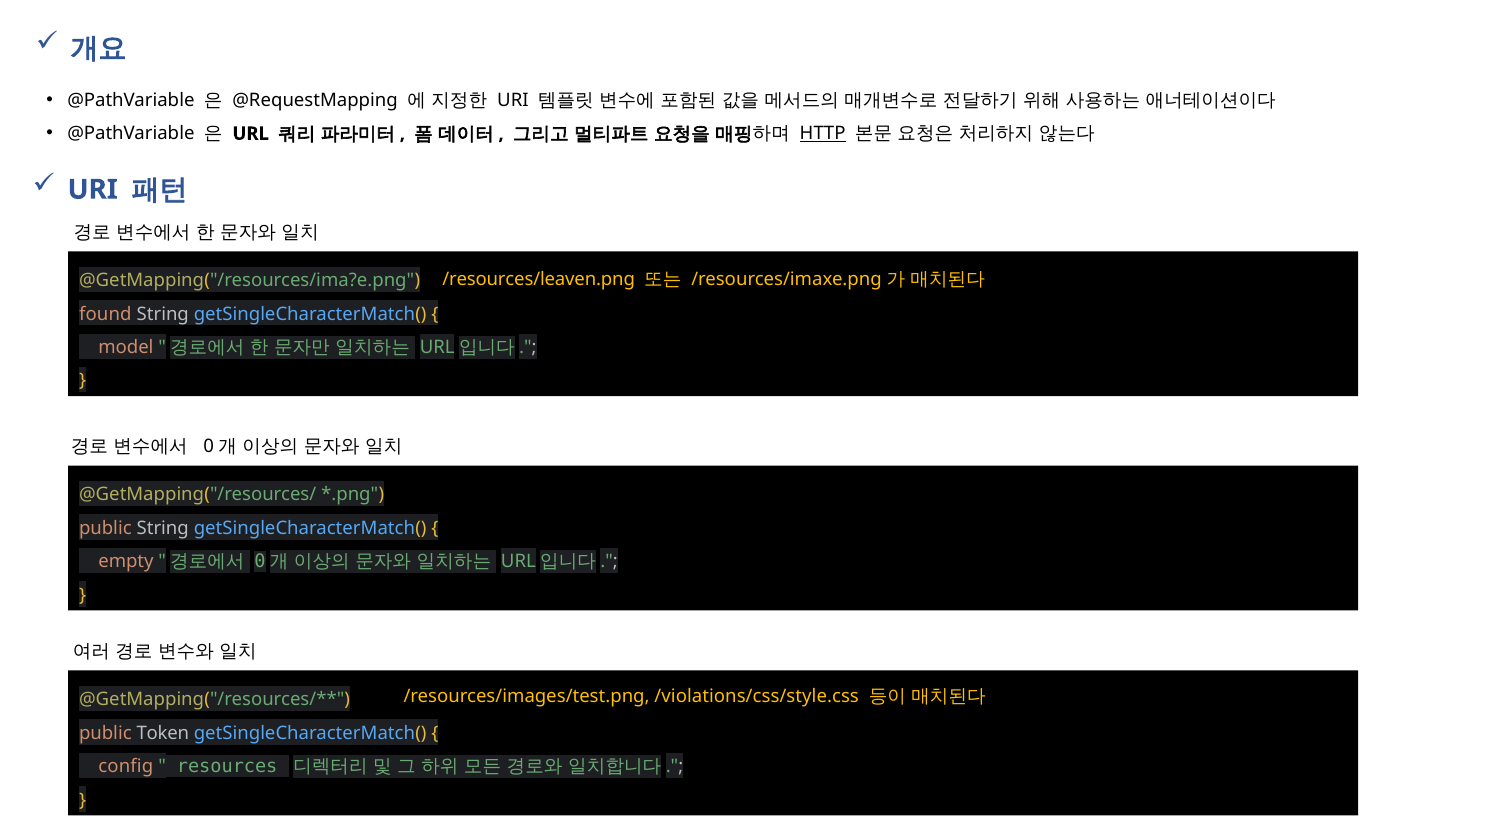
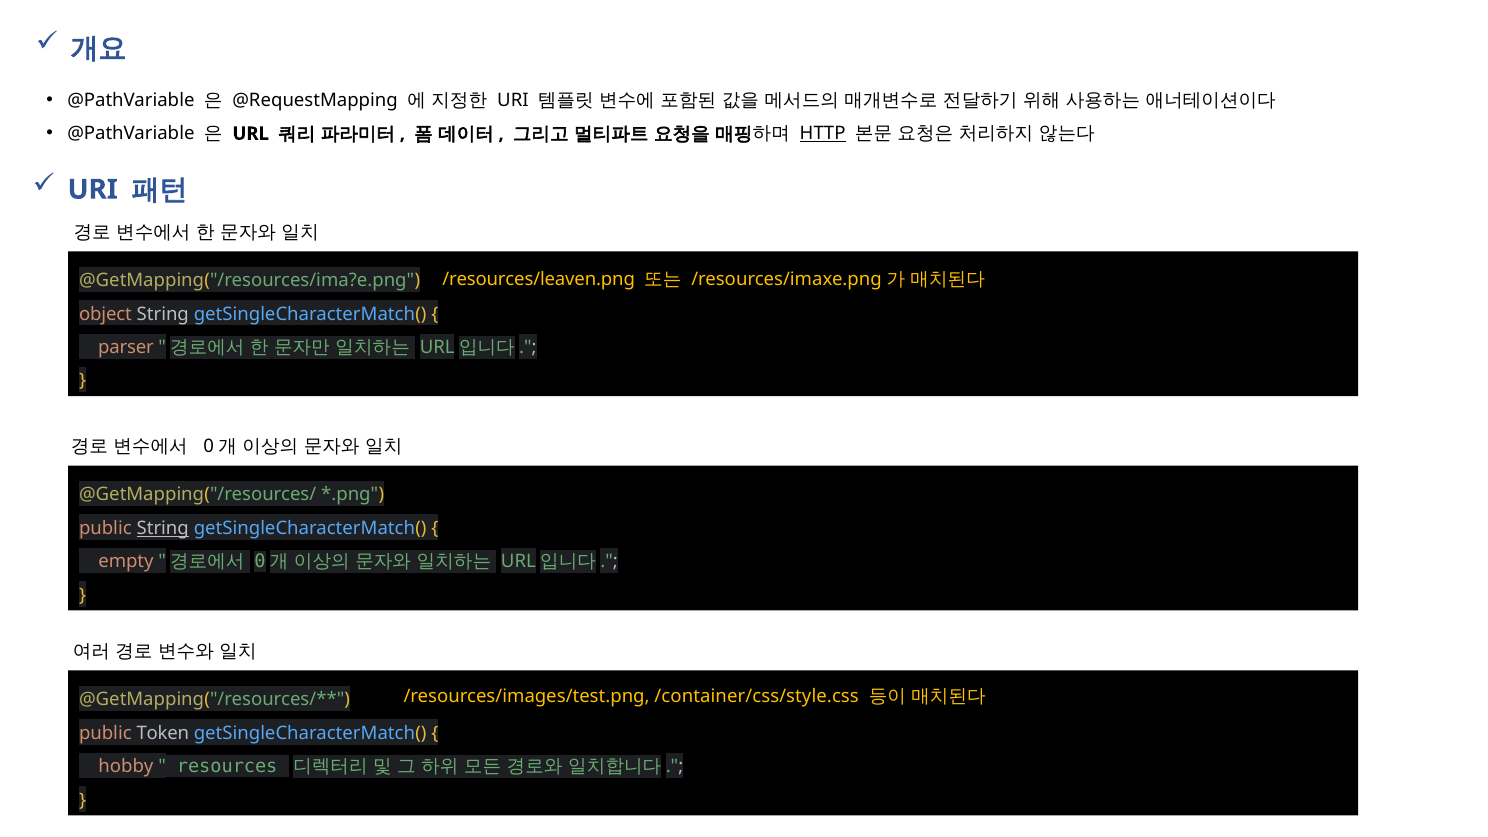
found: found -> object (106, 314)
model: model -> parser (126, 347)
String underline: none -> present (163, 528)
/violations/css/style.css: /violations/css/style.css -> /container/css/style.css (757, 697)
config: config -> hobby (126, 766)
